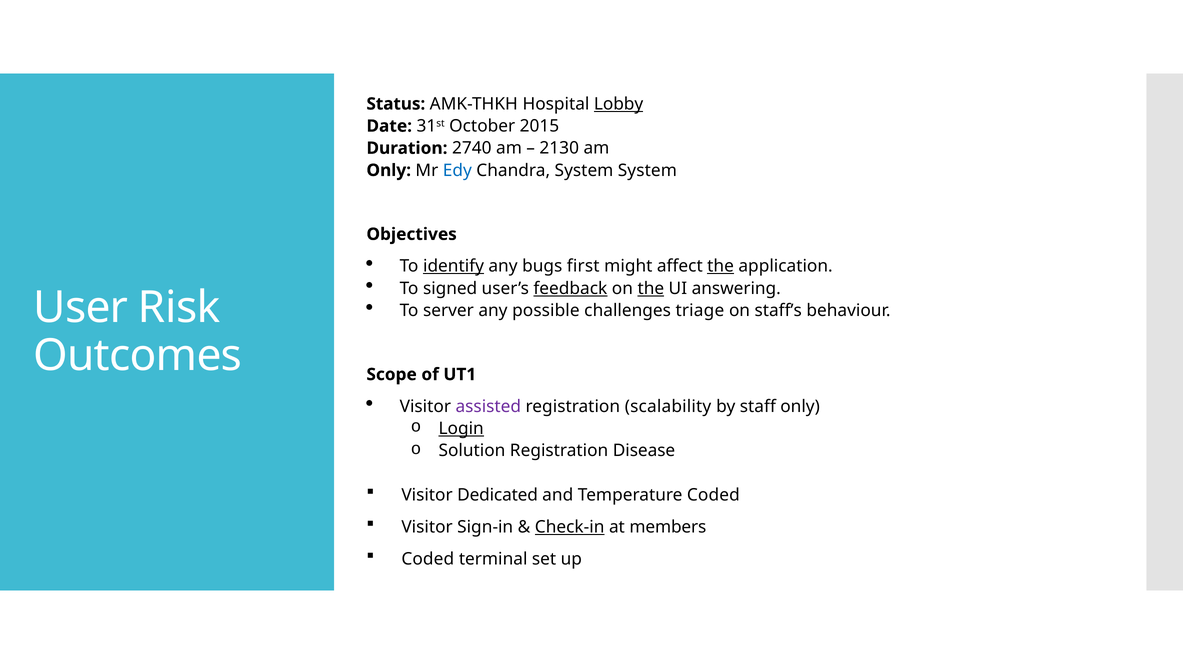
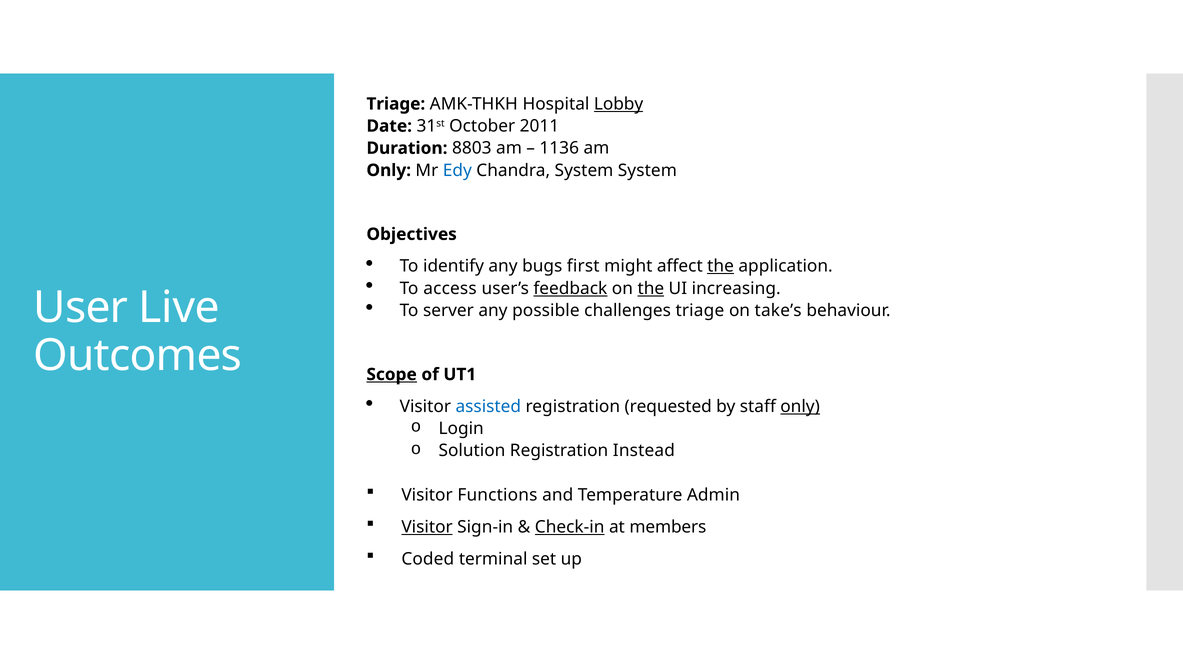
Status: Status -> Triage (396, 104)
2015: 2015 -> 2011 (539, 126)
2740: 2740 -> 8803 (472, 148)
2130: 2130 -> 1136 (559, 148)
identify underline: present -> none (454, 266)
signed: signed -> access (450, 289)
answering: answering -> increasing (736, 289)
Risk: Risk -> Live (179, 308)
staff’s: staff’s -> take’s (778, 311)
Scope underline: none -> present (392, 375)
assisted colour: purple -> blue (488, 407)
scalability: scalability -> requested (668, 407)
only underline: none -> present (800, 407)
Login underline: present -> none (461, 429)
Disease: Disease -> Instead (644, 451)
Dedicated: Dedicated -> Functions (497, 495)
Temperature Coded: Coded -> Admin (713, 495)
Visitor underline: none -> present (427, 527)
